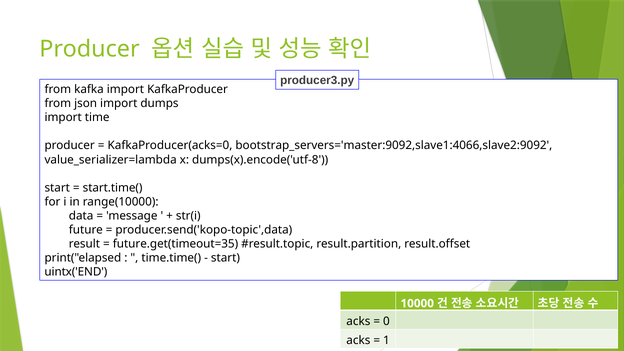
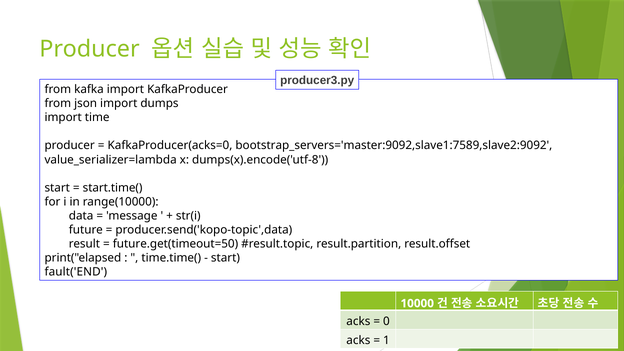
bootstrap_servers='master:9092,slave1:4066,slave2:9092: bootstrap_servers='master:9092,slave1:4066,slave2:9092 -> bootstrap_servers='master:9092,slave1:7589,slave2:9092 (394, 146)
future.get(timeout=35: future.get(timeout=35 -> future.get(timeout=50 (176, 244)
uintx('END: uintx('END -> fault('END (76, 272)
